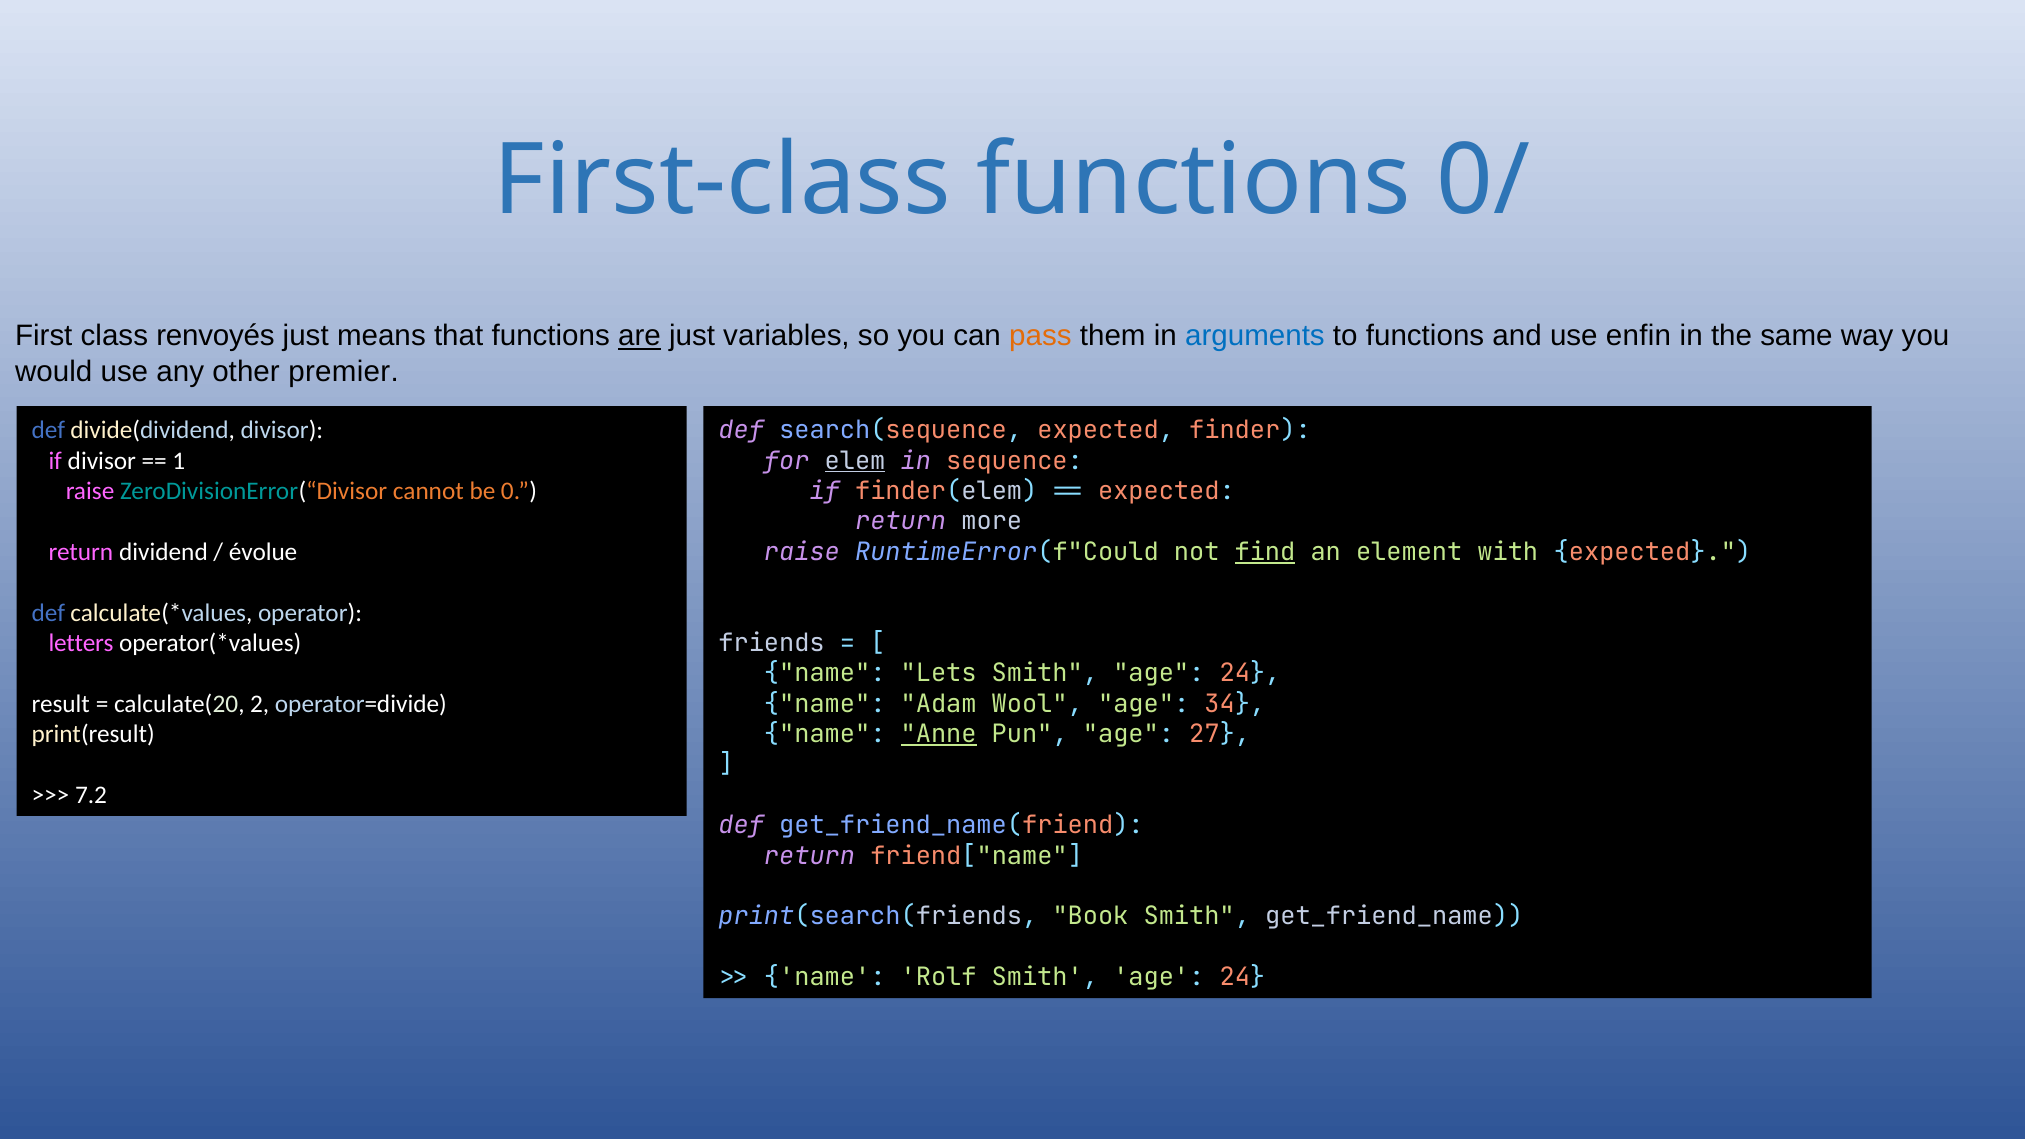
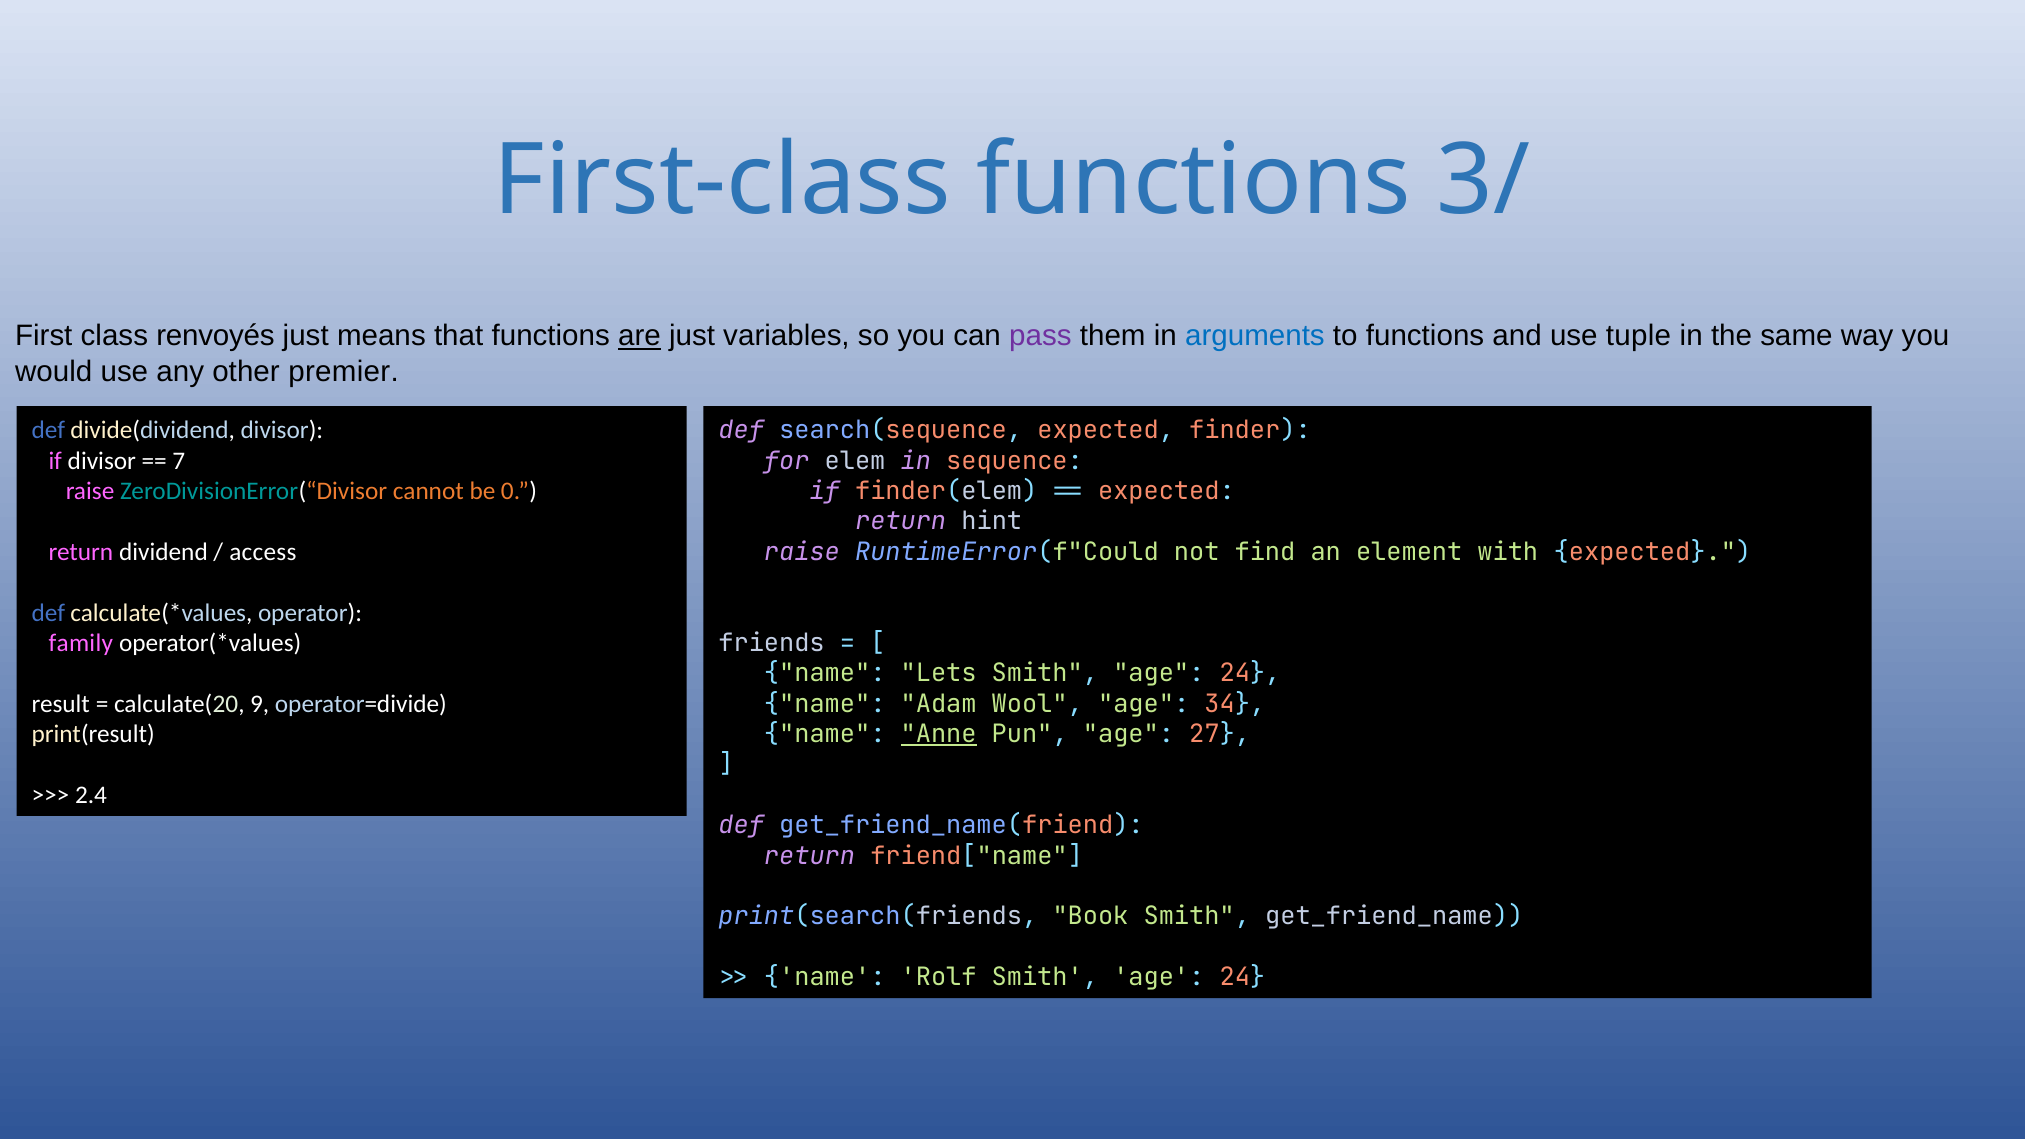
0/: 0/ -> 3/ (1483, 181)
pass colour: orange -> purple (1040, 336)
enfin: enfin -> tuple (1639, 336)
1: 1 -> 7 (179, 461)
elem underline: present -> none (855, 461)
more: more -> hint (992, 522)
évolue: évolue -> access (263, 552)
find underline: present -> none (1265, 552)
letters: letters -> family (81, 643)
2: 2 -> 9 (260, 704)
7.2: 7.2 -> 2.4 (91, 795)
